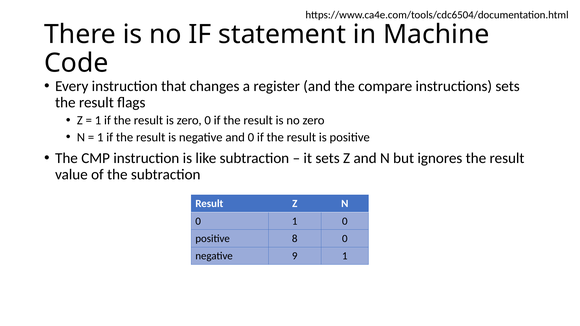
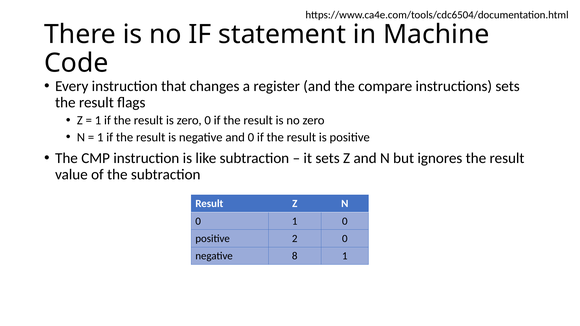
8: 8 -> 2 (295, 239)
9: 9 -> 8 (295, 256)
